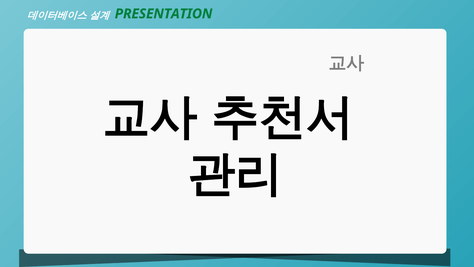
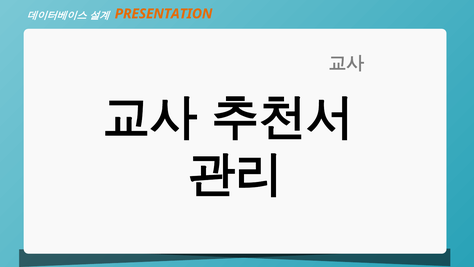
PRESENTATION colour: green -> orange (164, 14)
